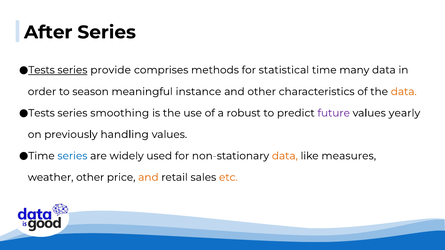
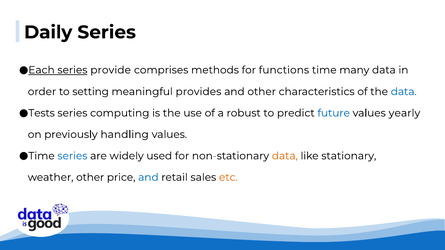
After: After -> Daily (48, 32)
Tests: Tests -> Each (41, 70)
statistical: statistical -> functions (284, 70)
season: season -> setting (91, 92)
instance: instance -> provides (198, 92)
data colour: orange -> blue (404, 92)
smoothing: smoothing -> computing (120, 113)
future colour: purple -> blue (334, 113)
measures: measures -> stationary (349, 156)
and colour: orange -> blue (148, 178)
